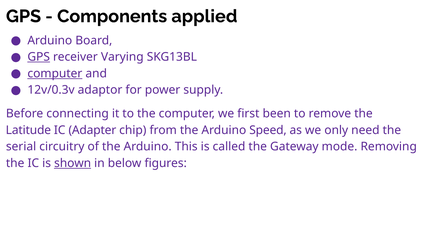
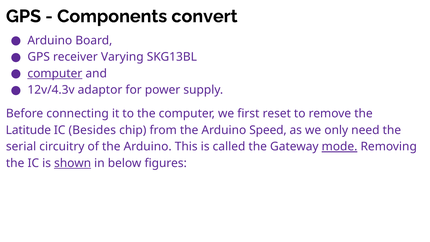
applied: applied -> convert (204, 16)
GPS underline: present -> none (39, 57)
12v/0.3v: 12v/0.3v -> 12v/4.3v (51, 90)
been: been -> reset (277, 114)
Adapter: Adapter -> Besides (92, 130)
mode underline: none -> present (340, 147)
